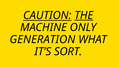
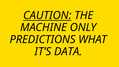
THE underline: present -> none (84, 15)
GENERATION: GENERATION -> PREDICTIONS (43, 39)
SORT: SORT -> DATA (68, 51)
